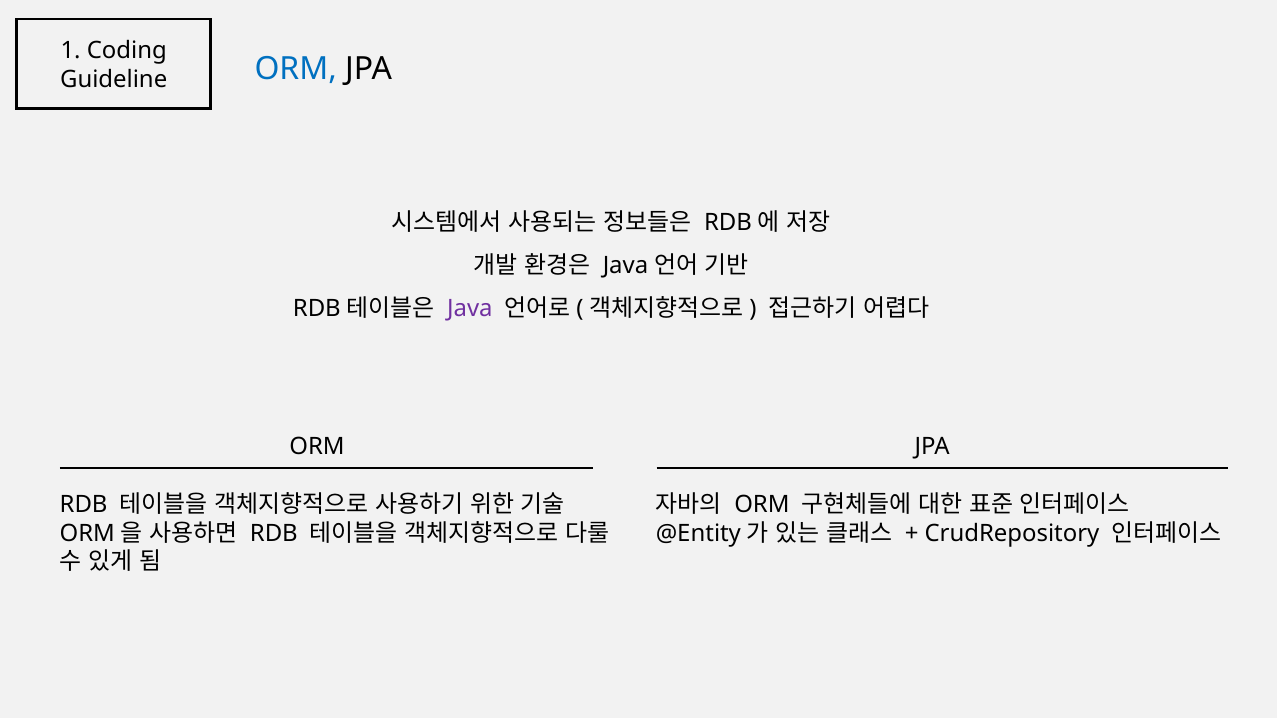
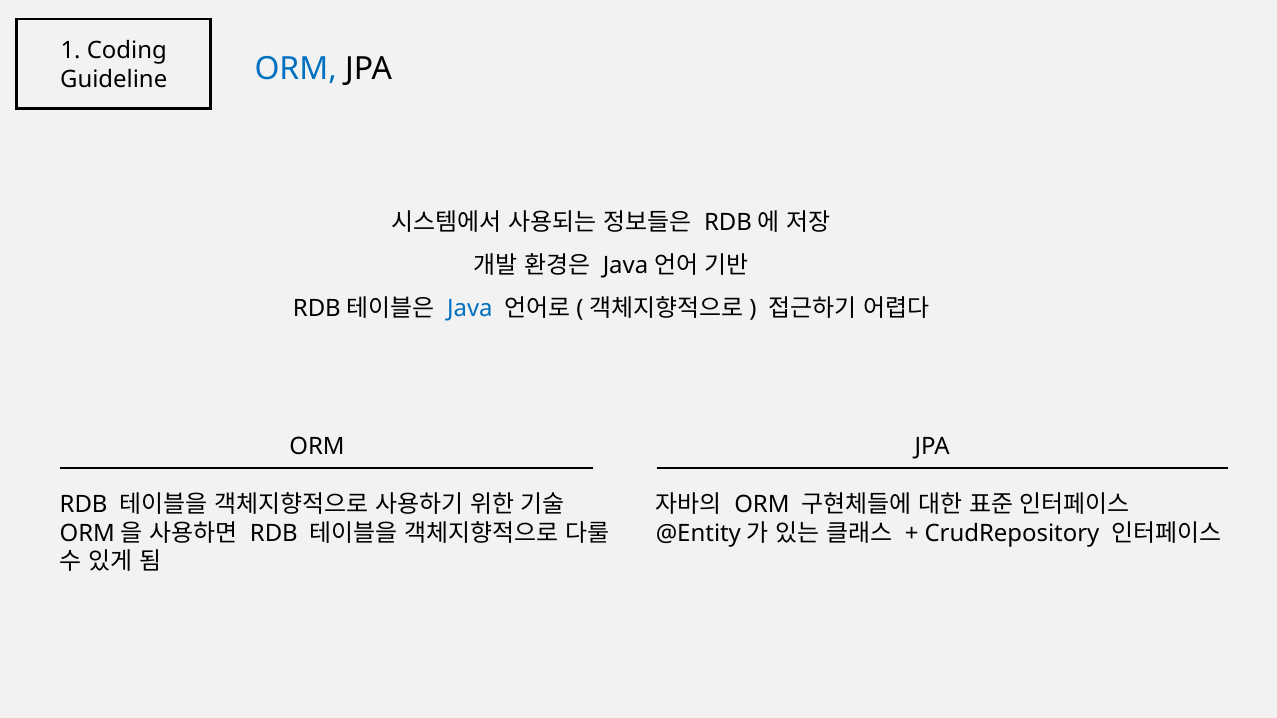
Java colour: purple -> blue (470, 309)
